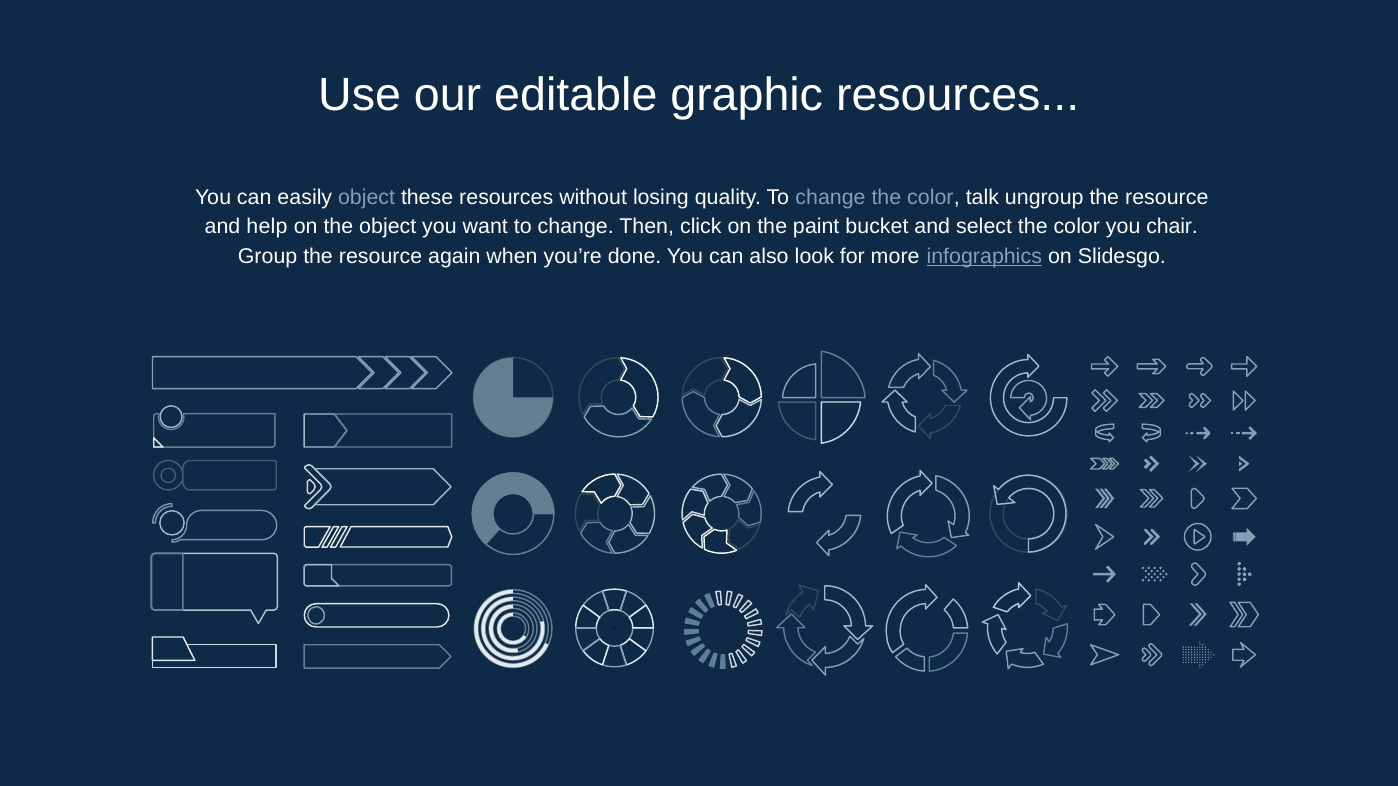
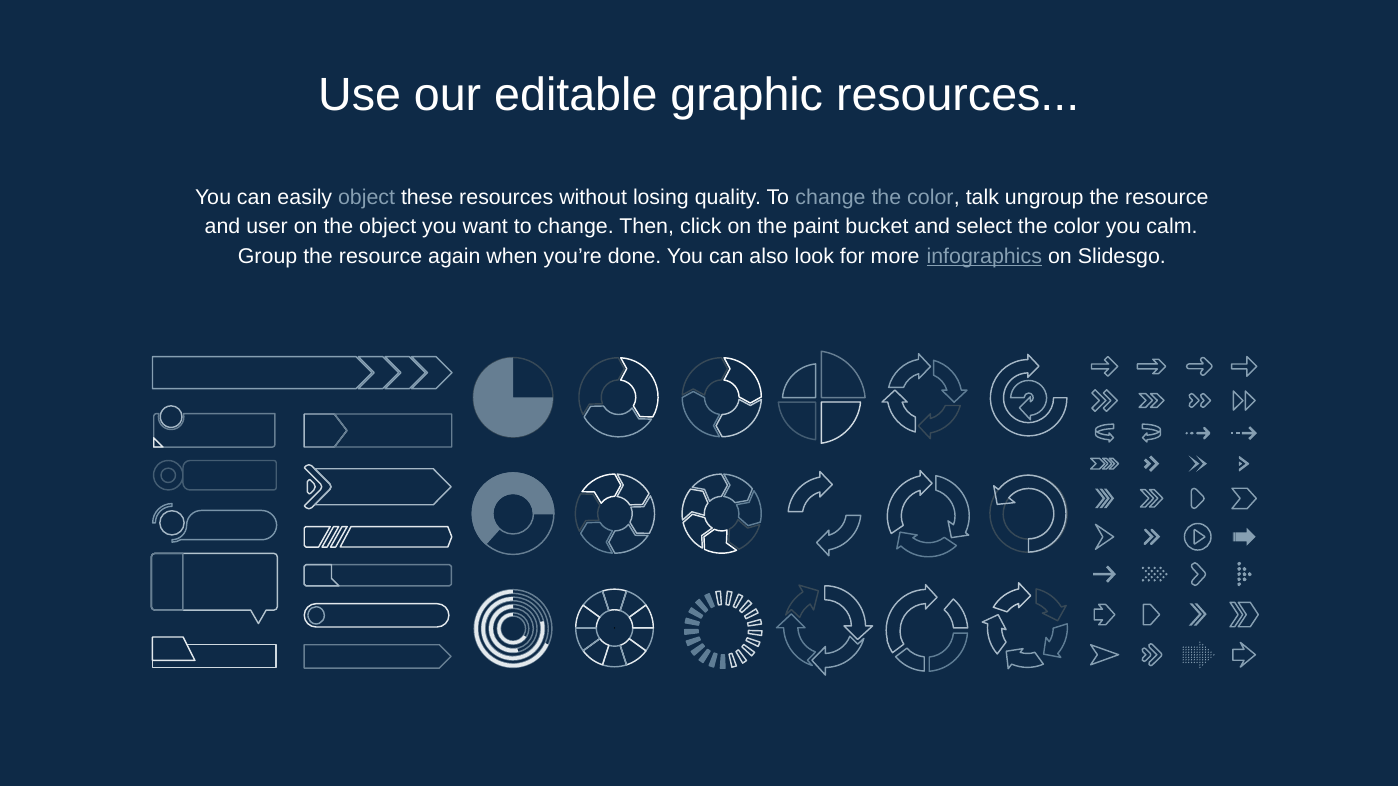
help: help -> user (267, 227)
chair: chair -> calm (1172, 227)
